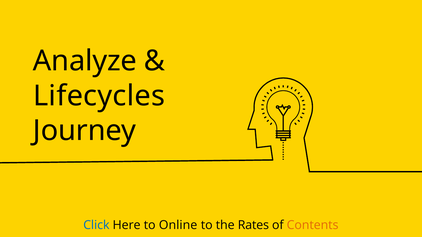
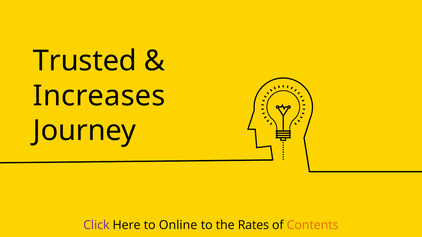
Analyze: Analyze -> Trusted (85, 61)
Lifecycles: Lifecycles -> Increases (99, 96)
Click colour: blue -> purple (96, 225)
